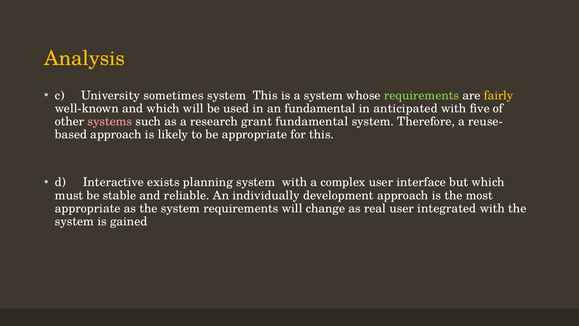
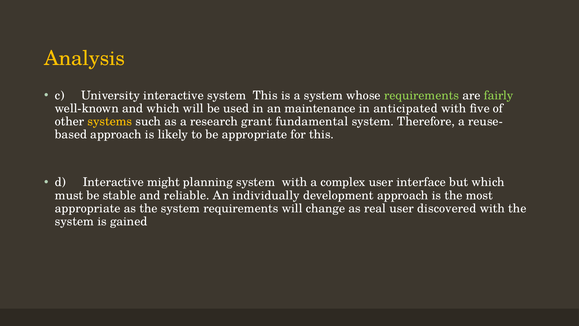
University sometimes: sometimes -> interactive (174, 95)
fairly colour: yellow -> light green (499, 95)
an fundamental: fundamental -> maintenance (320, 108)
systems colour: pink -> yellow (110, 121)
exists: exists -> might (164, 182)
integrated: integrated -> discovered (447, 208)
